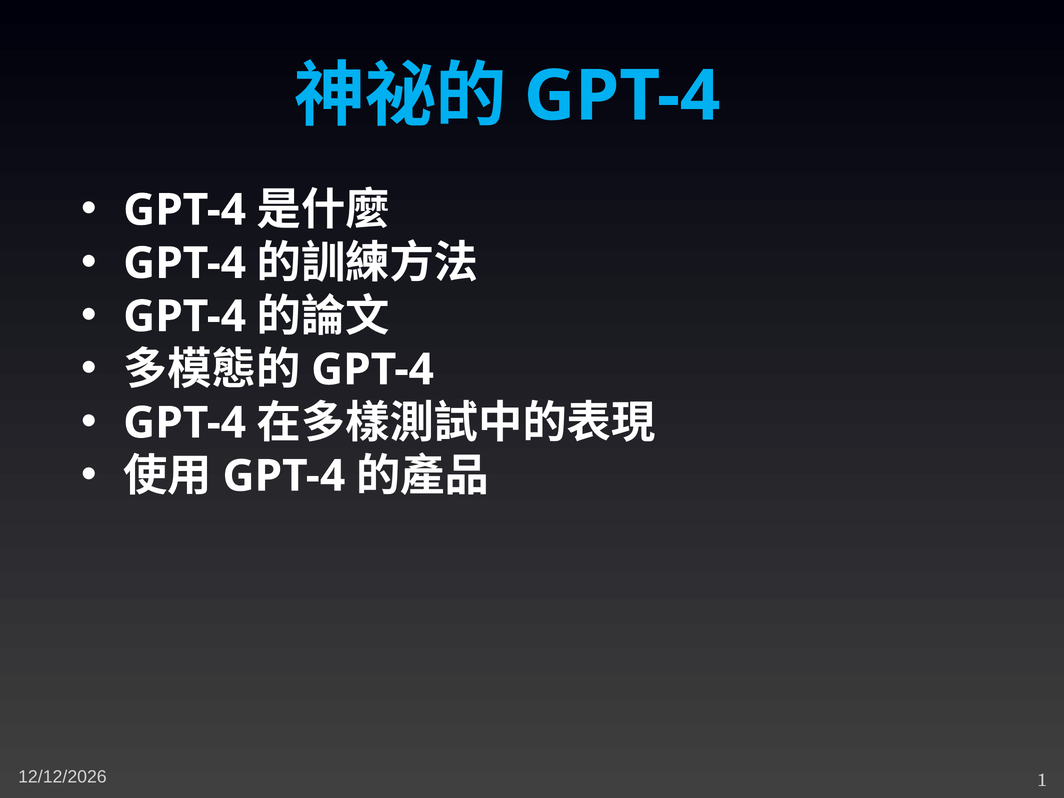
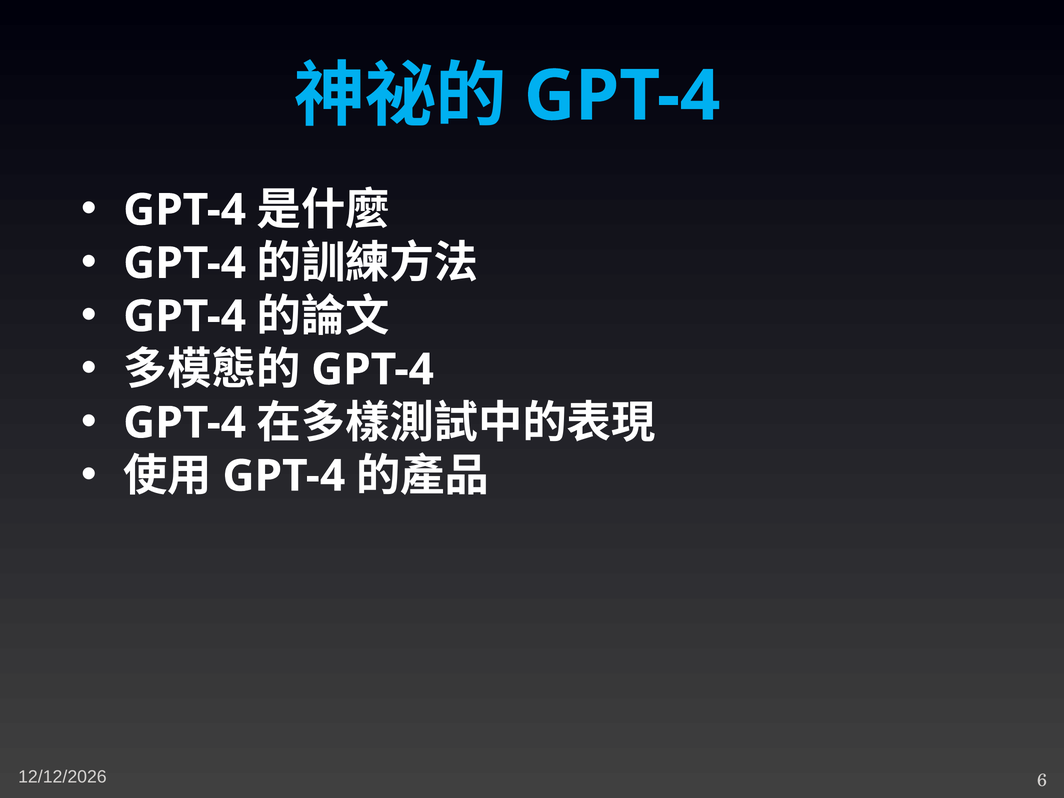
1: 1 -> 6 (1042, 780)
